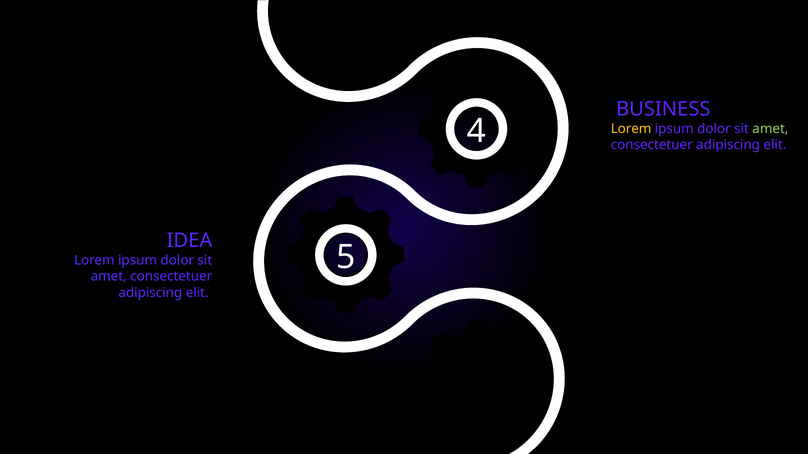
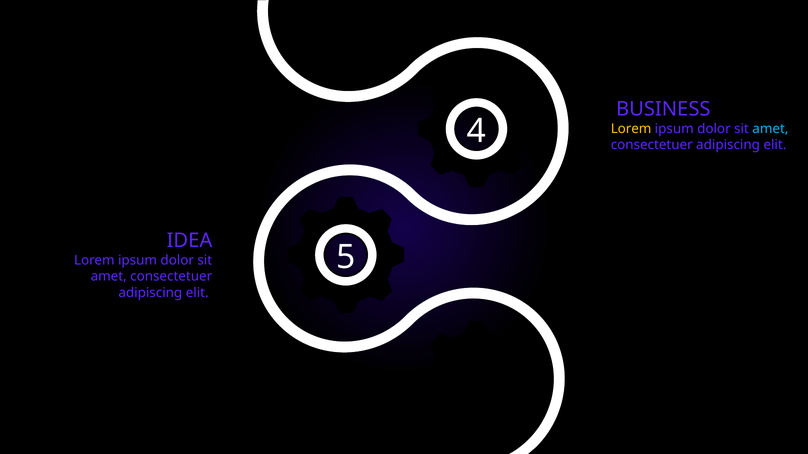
amet colour: light green -> light blue (770, 129)
